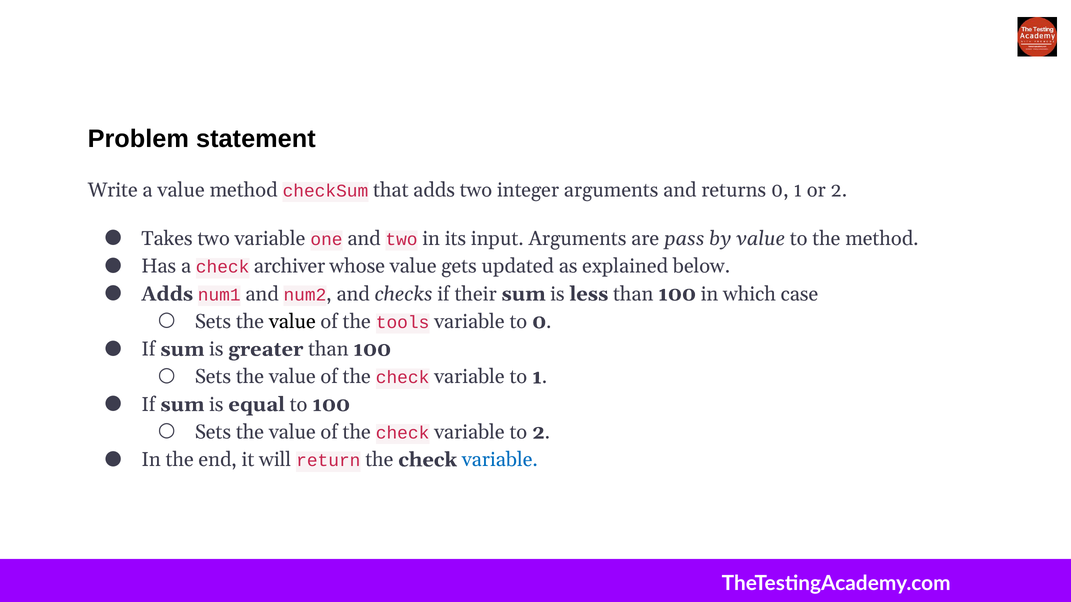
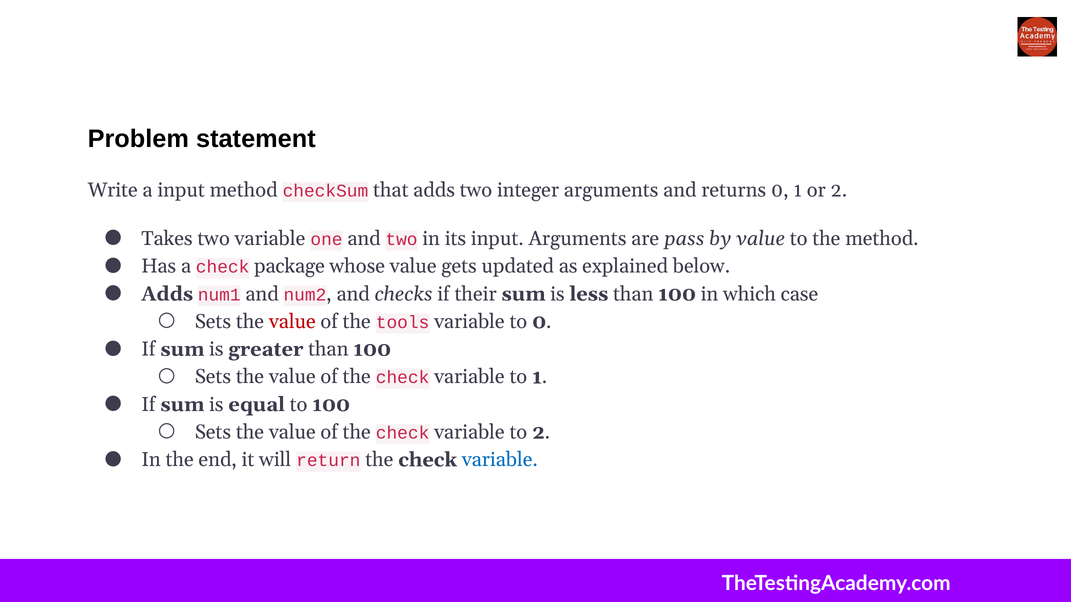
a value: value -> input (181, 190)
archiver: archiver -> package (290, 266)
value colour: black -> red (292, 322)
